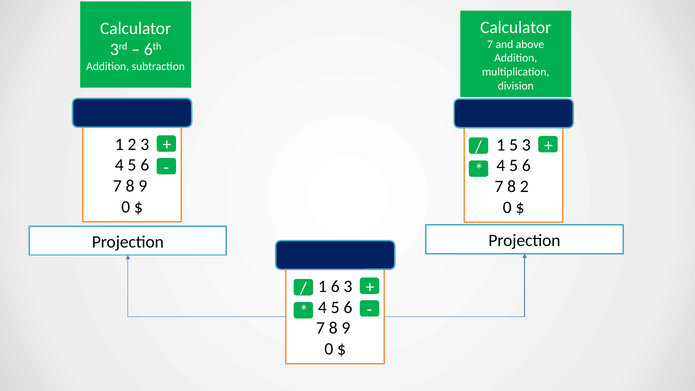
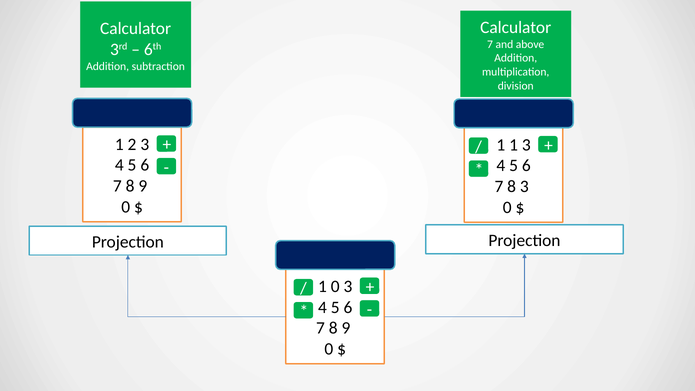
1 5: 5 -> 1 (514, 145)
8 2: 2 -> 3 (524, 187)
1 6: 6 -> 0 (335, 287)
